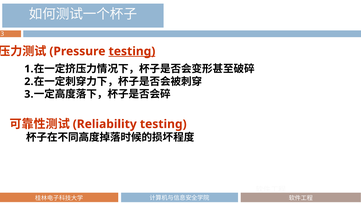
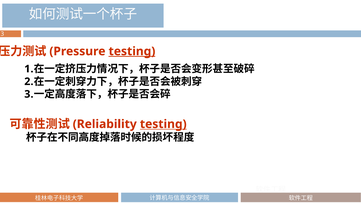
testing underline: none -> present (163, 124)
